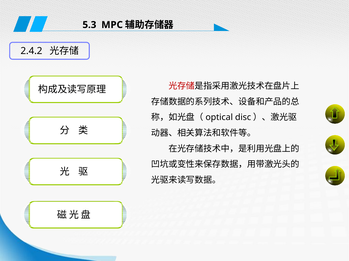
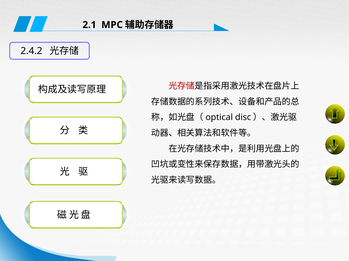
5.3: 5.3 -> 2.1 (89, 25)
